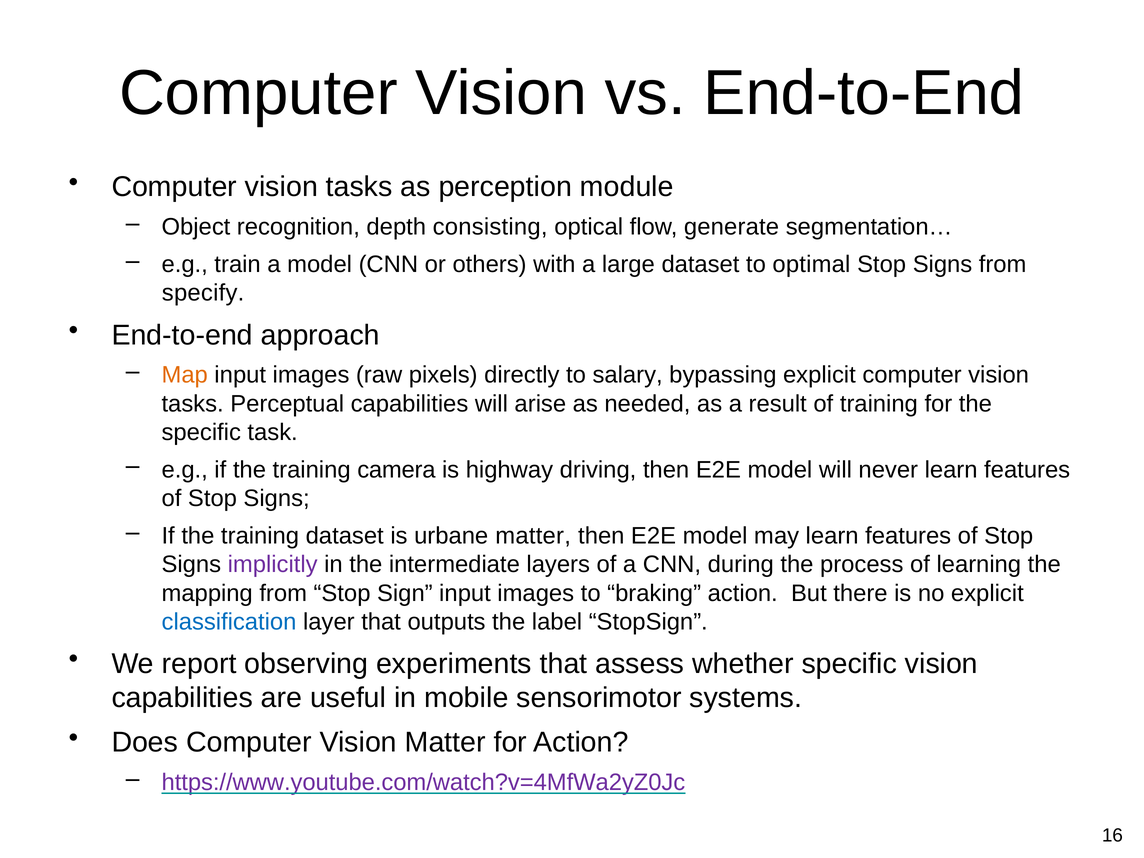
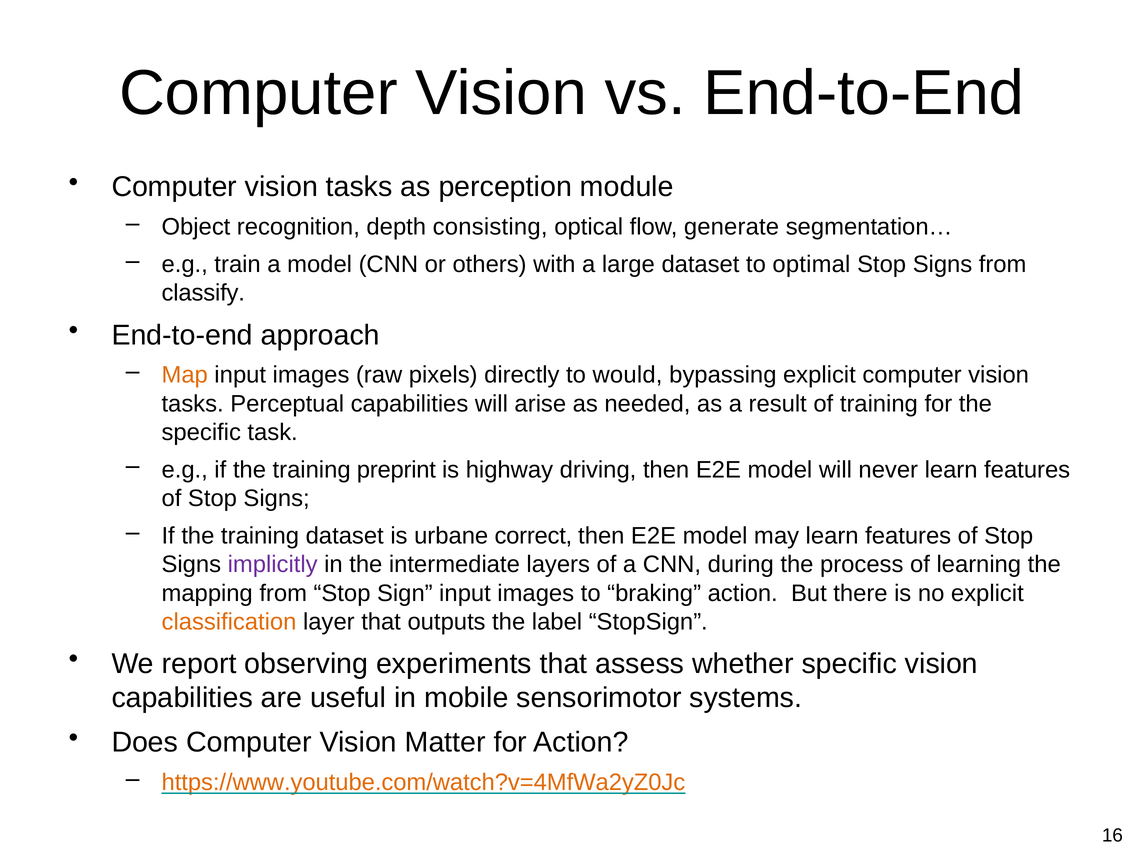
specify: specify -> classify (203, 293)
salary: salary -> would (628, 375)
camera: camera -> preprint (396, 470)
urbane matter: matter -> correct (533, 536)
classification colour: blue -> orange (229, 622)
https://www.youtube.com/watch?v=4MfWa2yZ0Jc colour: purple -> orange (423, 783)
